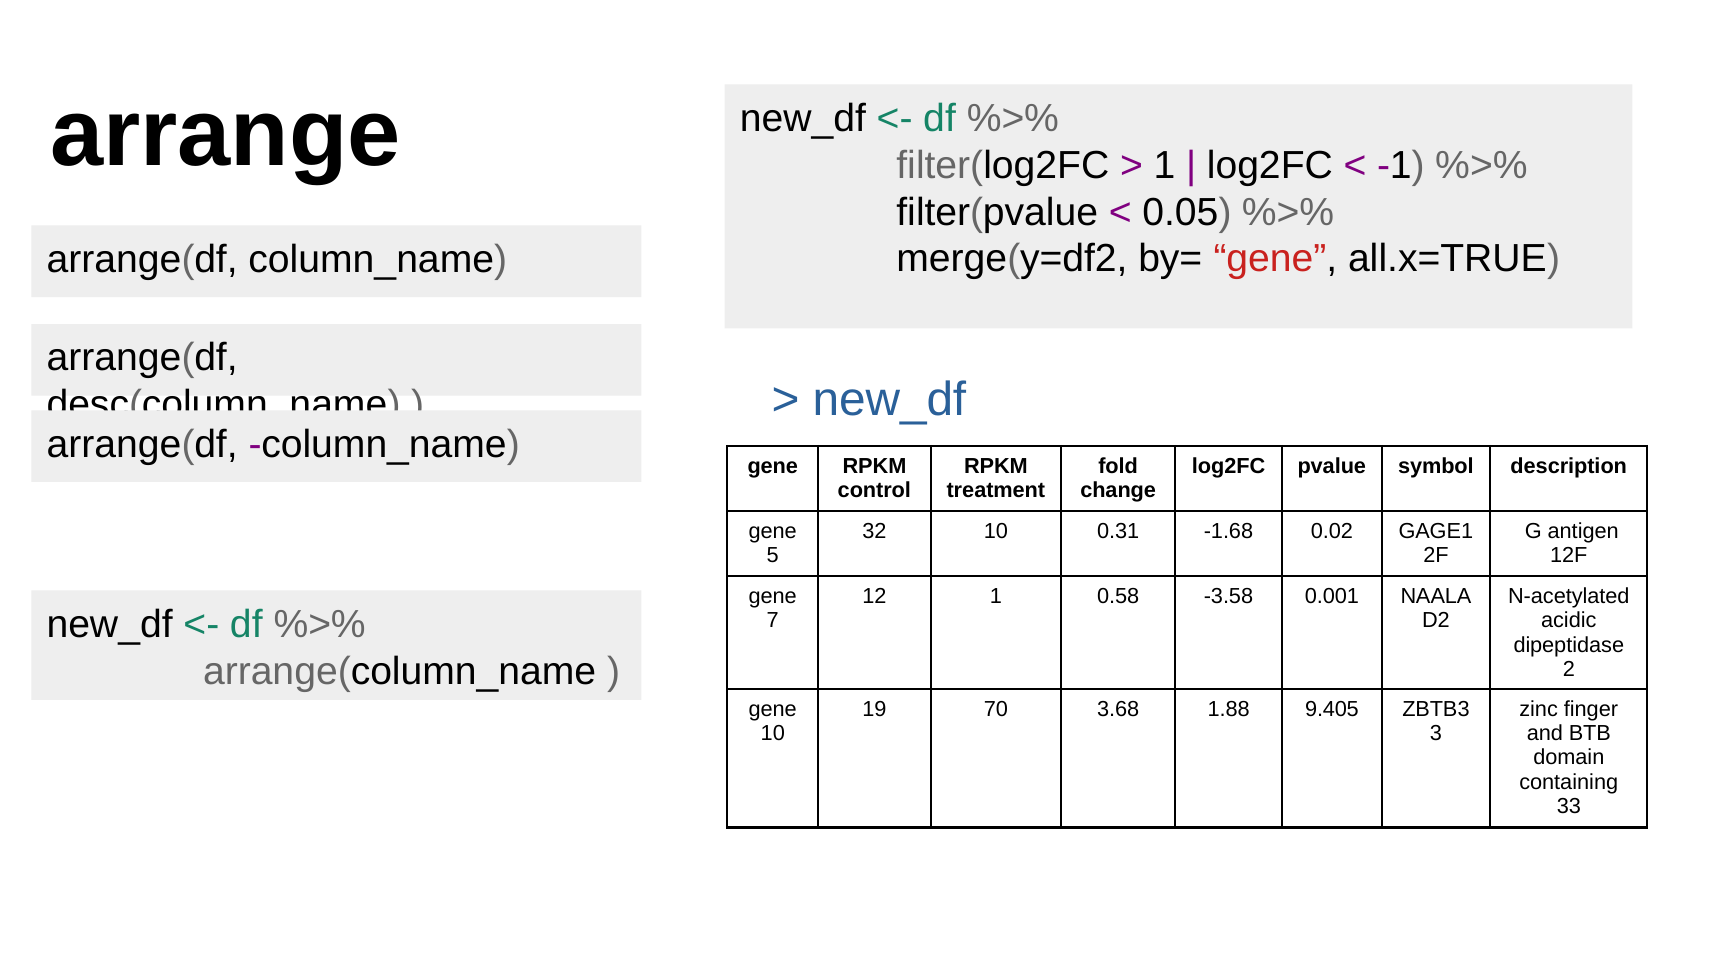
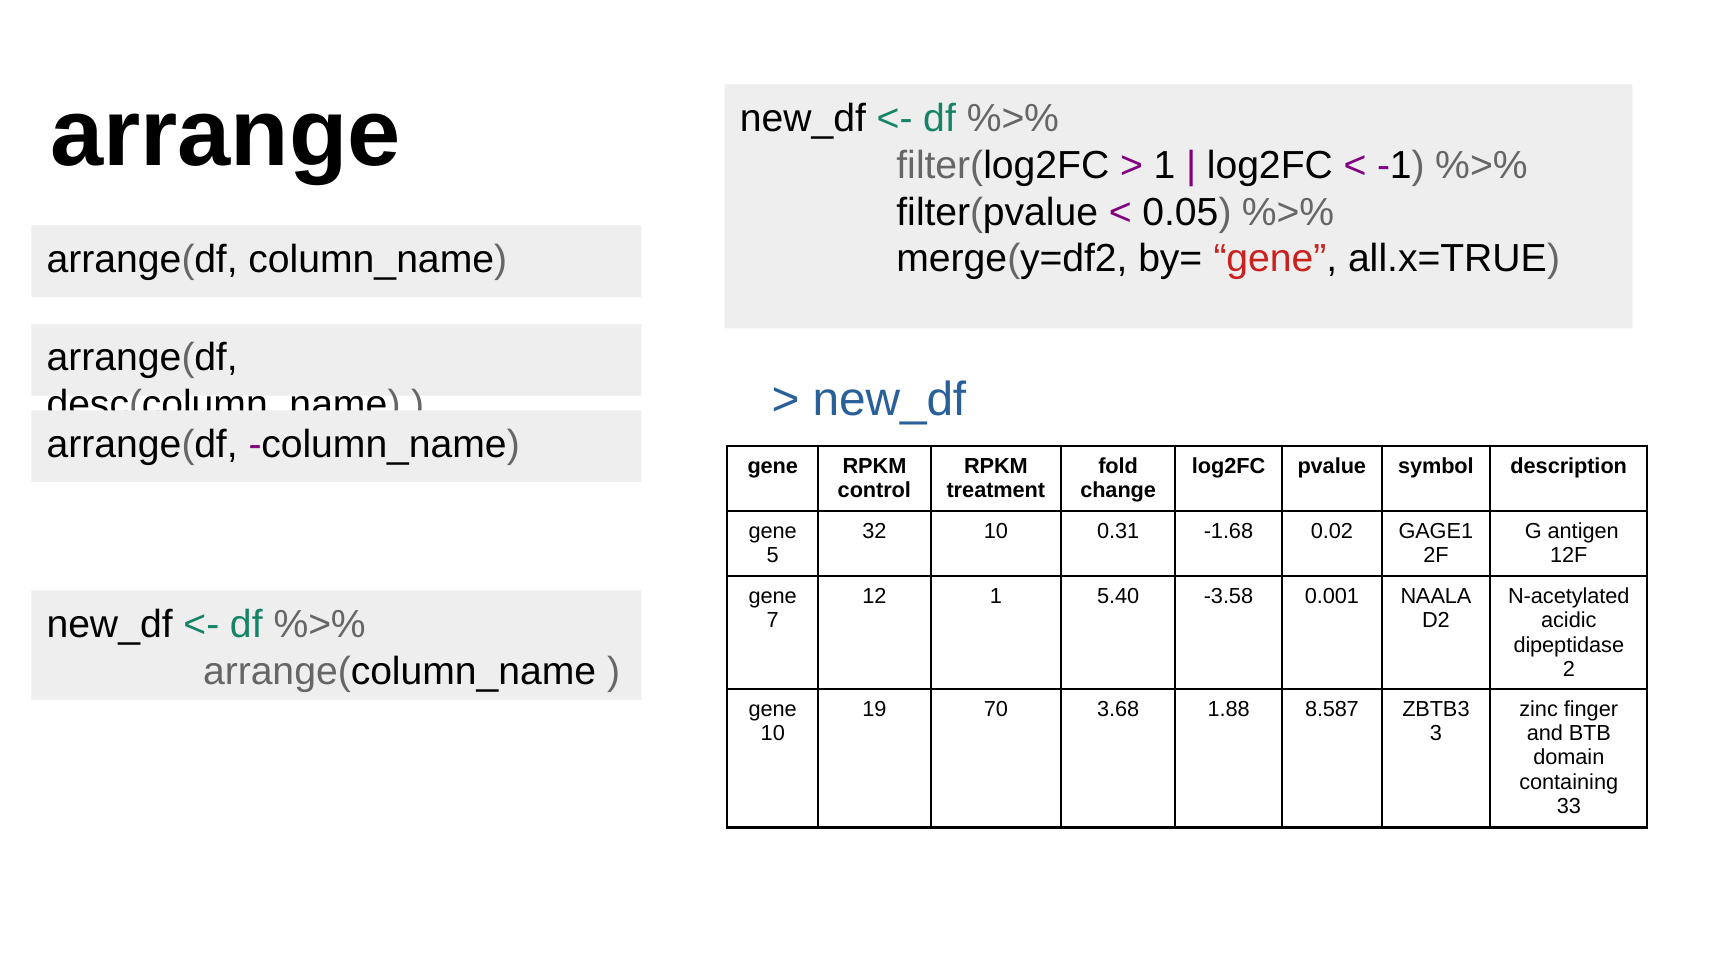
0.58: 0.58 -> 5.40 (1118, 597)
9.405: 9.405 -> 8.587 (1332, 709)
